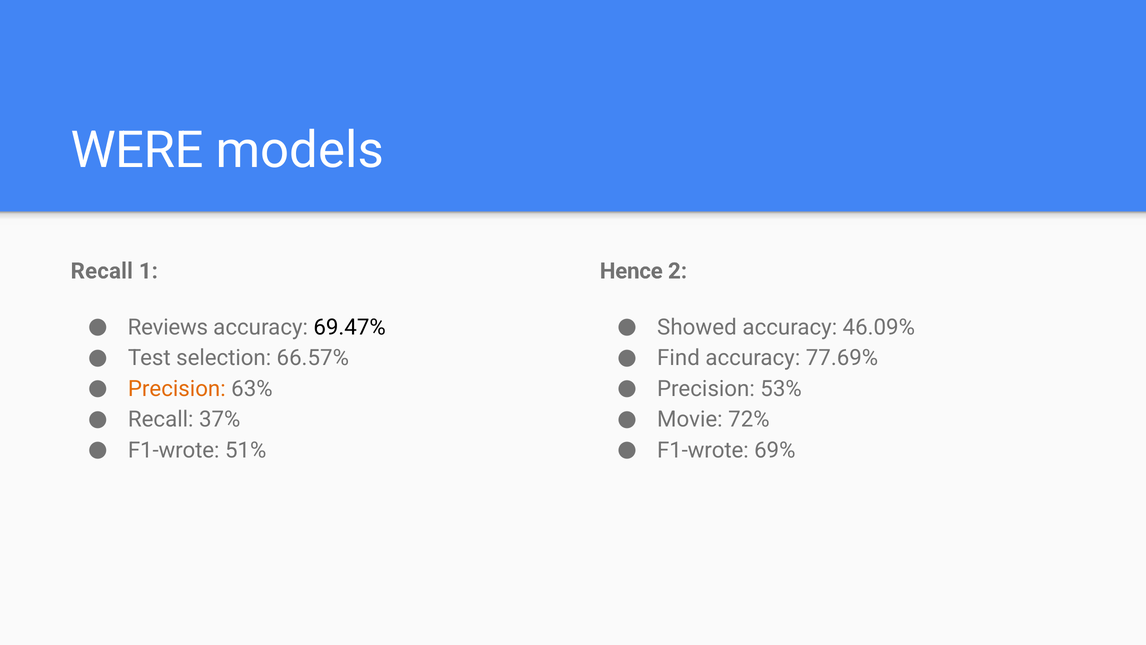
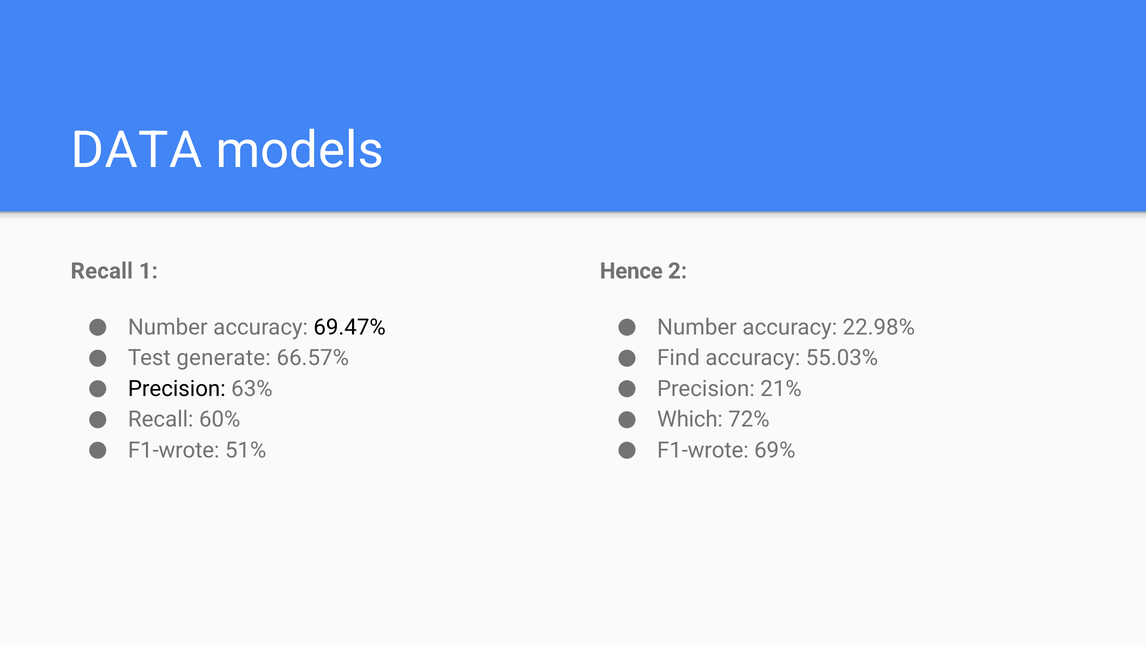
WERE: WERE -> DATA (137, 150)
Reviews: Reviews -> Number (168, 327)
Showed: Showed -> Number (697, 327)
46.09%: 46.09% -> 22.98% (879, 327)
selection: selection -> generate (224, 358)
77.69%: 77.69% -> 55.03% (842, 358)
Precision colour: orange -> black (177, 389)
53%: 53% -> 21% (781, 389)
37%: 37% -> 60% (220, 419)
Movie: Movie -> Which (690, 419)
